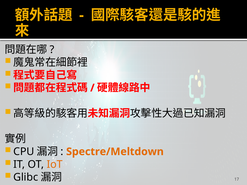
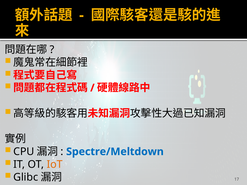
Spectre/Meltdown colour: orange -> blue (115, 152)
